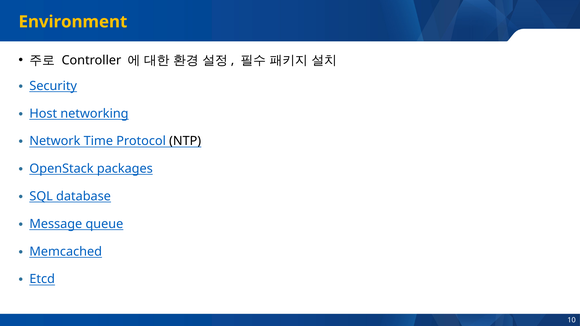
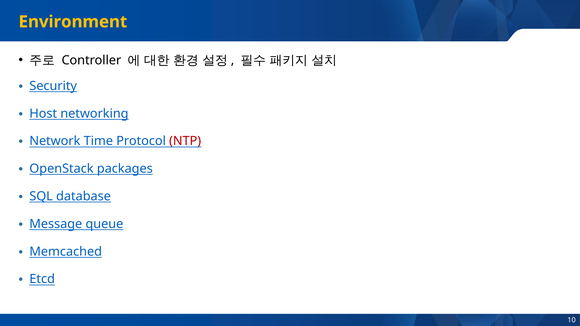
NTP colour: black -> red (185, 141)
